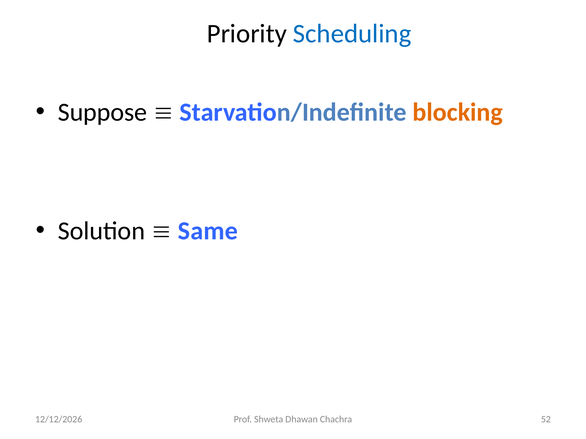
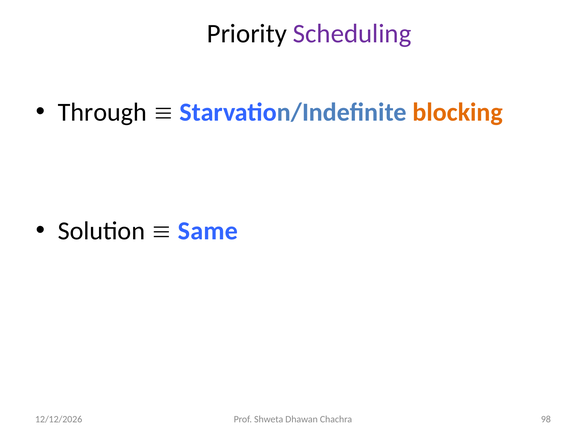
Scheduling colour: blue -> purple (352, 34)
Suppose: Suppose -> Through (102, 113)
52: 52 -> 98 (546, 420)
